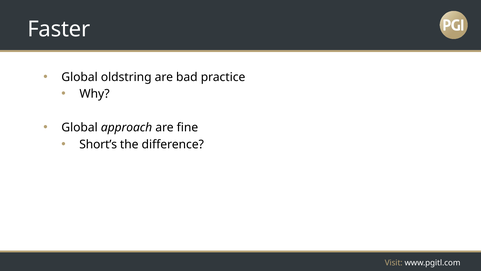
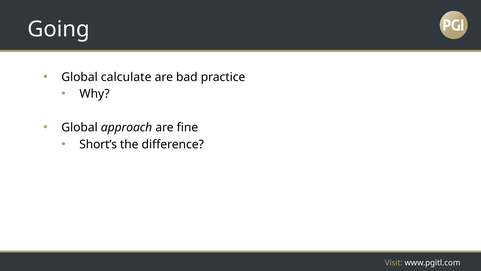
Faster: Faster -> Going (59, 29)
oldstring: oldstring -> calculate (126, 77)
